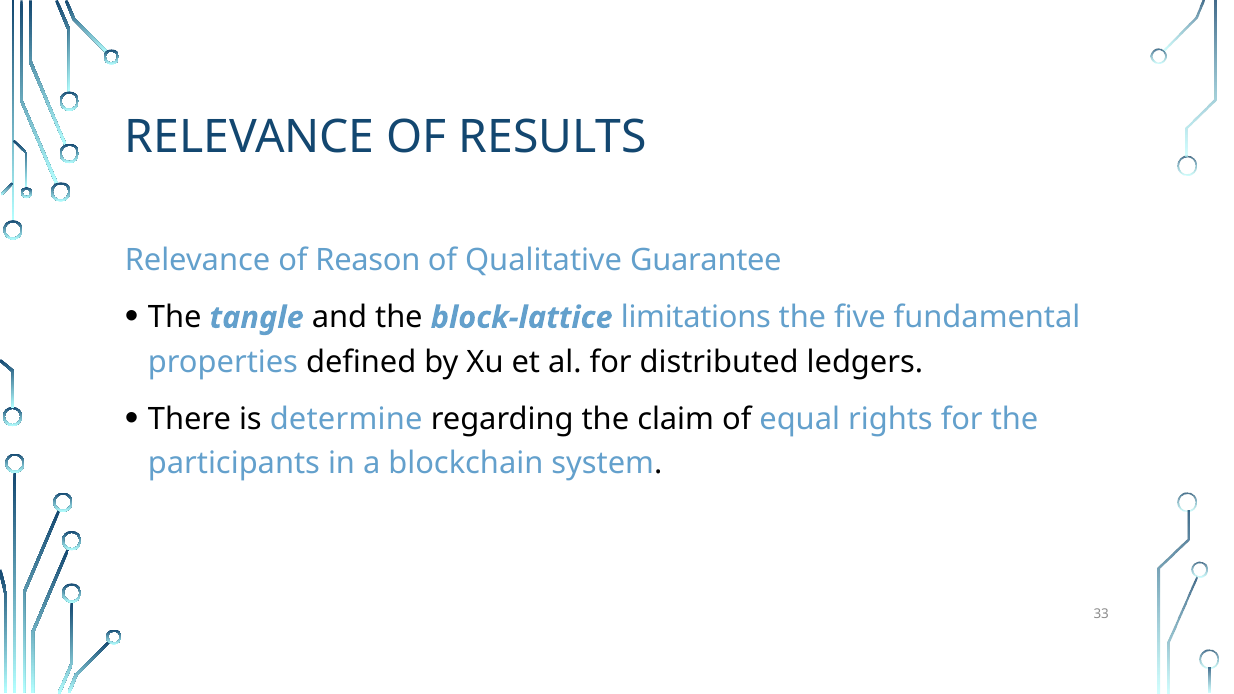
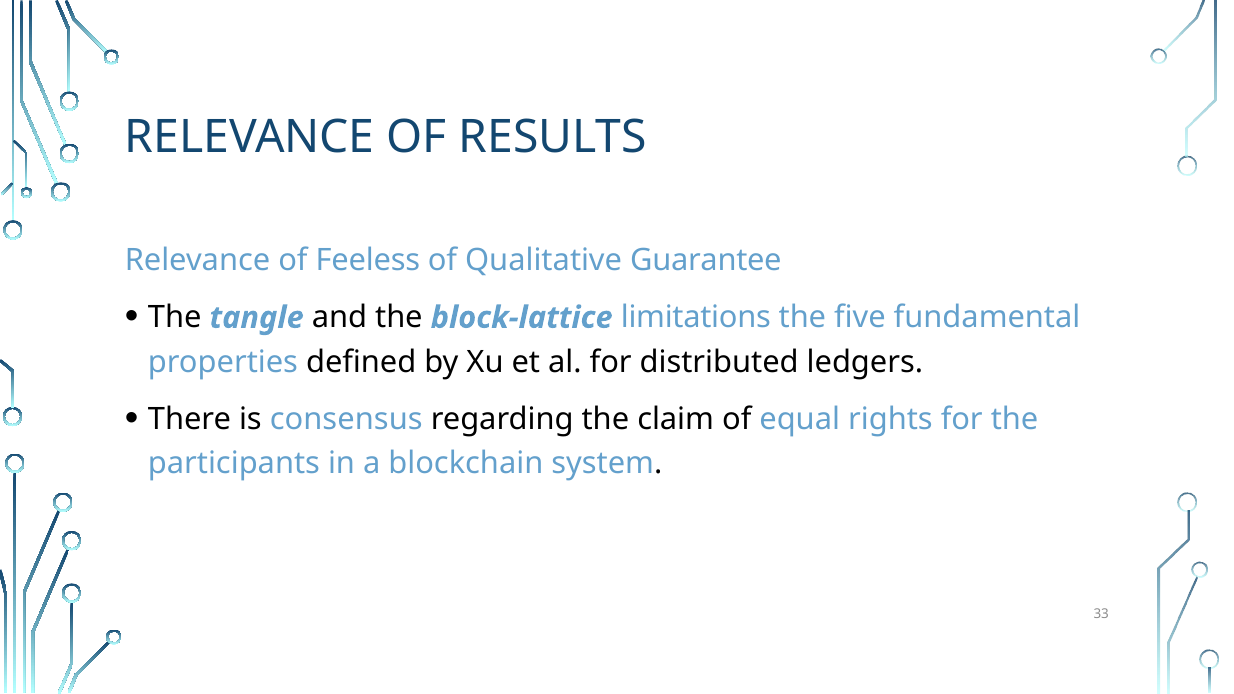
Reason: Reason -> Feeless (368, 260)
determine: determine -> consensus (346, 419)
